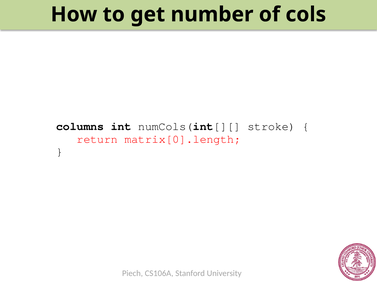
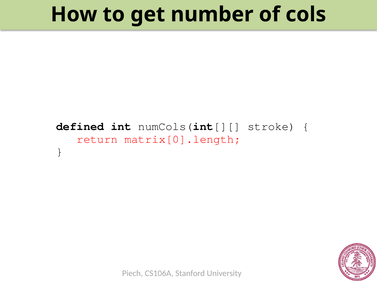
columns: columns -> defined (80, 127)
